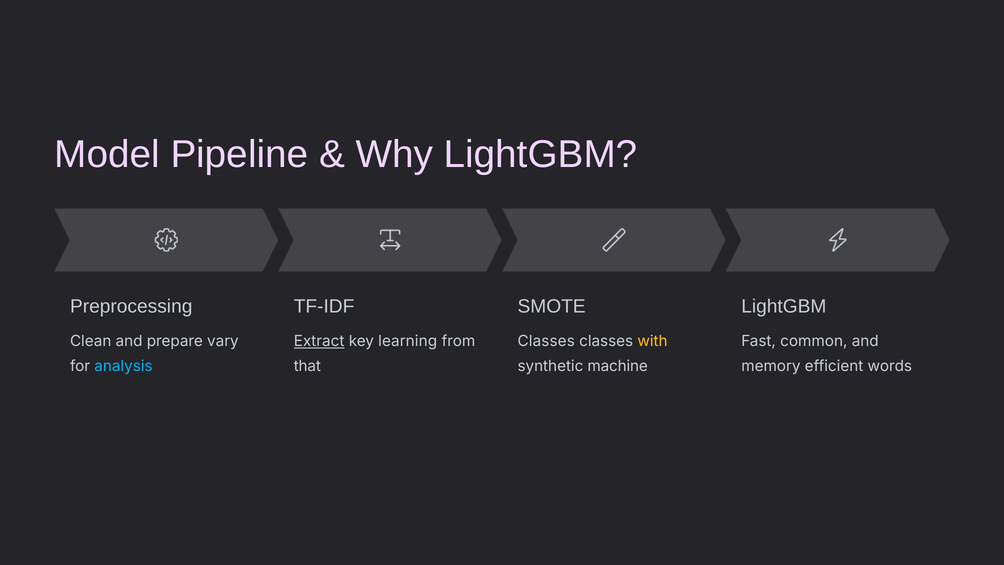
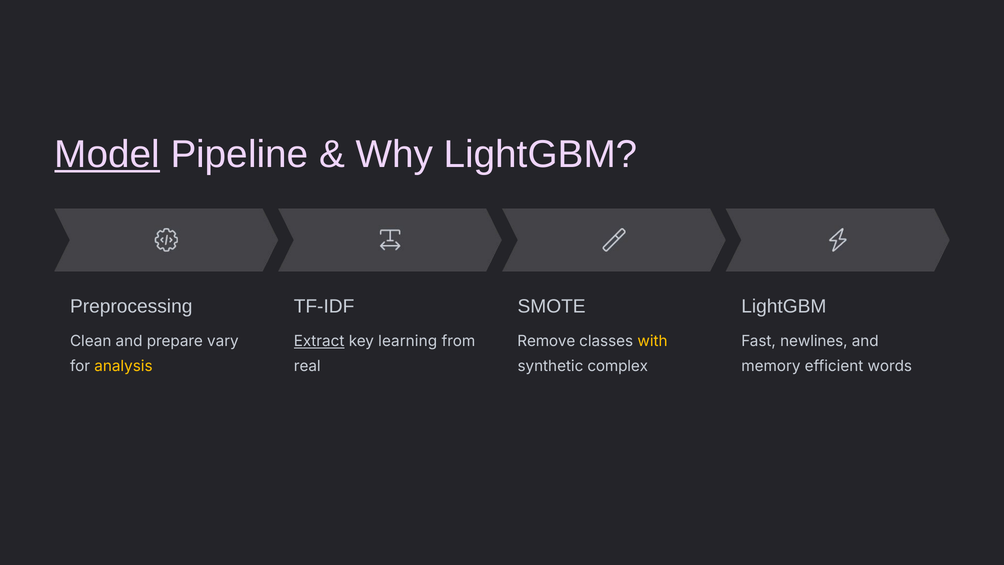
Model underline: none -> present (107, 154)
Classes: Classes -> Remove (546, 341)
common: common -> newlines (814, 341)
analysis colour: light blue -> yellow (123, 366)
that: that -> real (307, 366)
machine: machine -> complex (618, 366)
